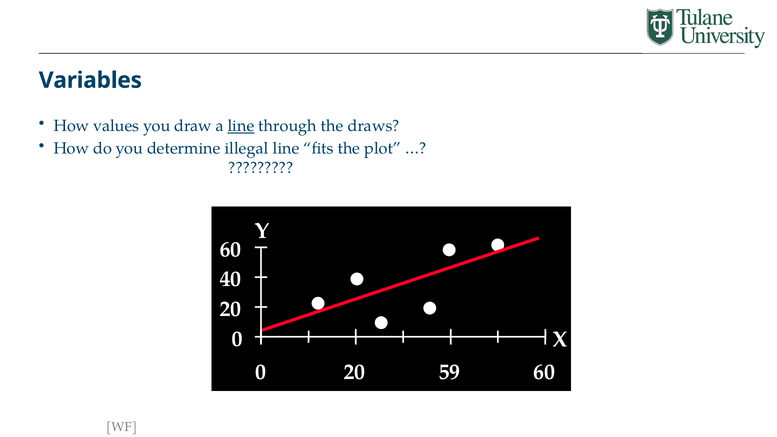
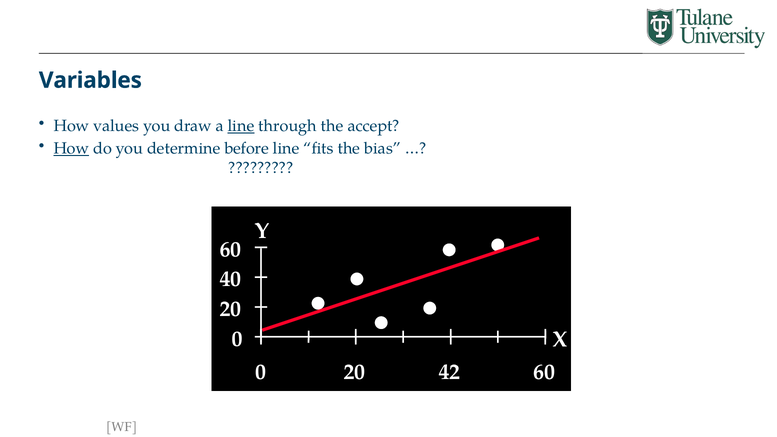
draws: draws -> accept (374, 126)
How underline: none -> present (71, 148)
illegal: illegal -> before (247, 148)
plot: plot -> bias (383, 148)
59: 59 -> 42 (449, 372)
